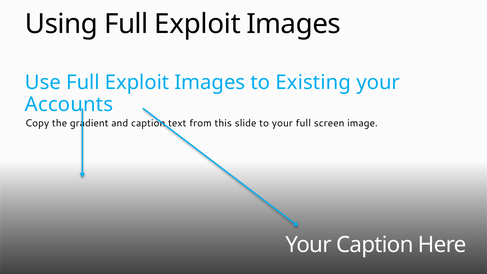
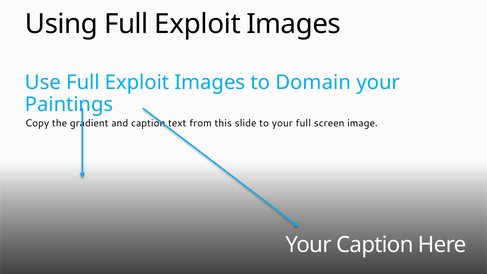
Existing: Existing -> Domain (313, 83)
Accounts: Accounts -> Paintings (69, 105)
